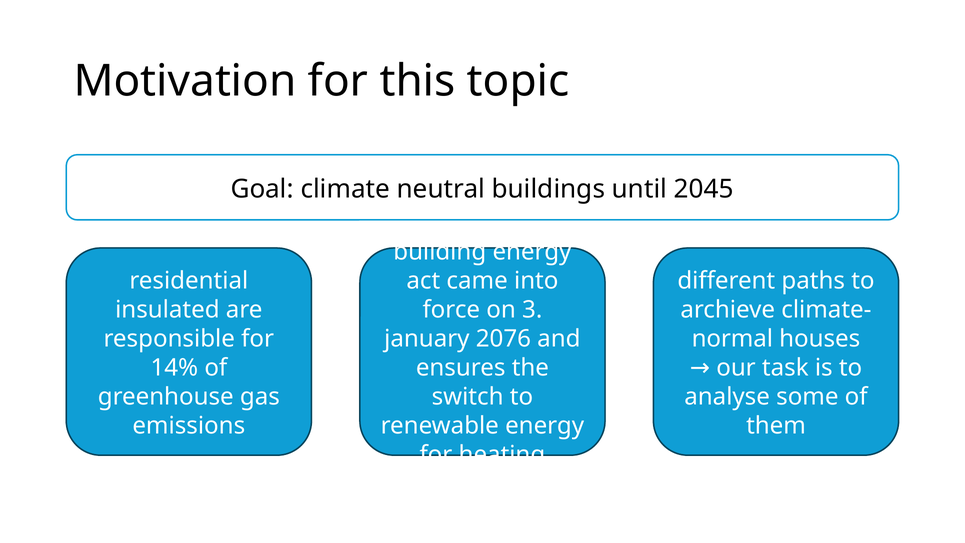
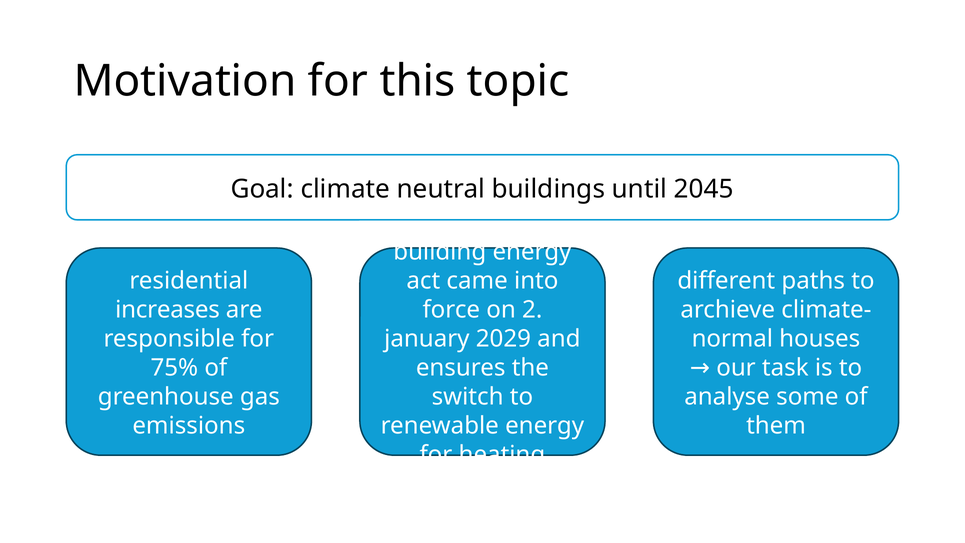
insulated: insulated -> increases (168, 310)
3: 3 -> 2 (532, 310)
2076: 2076 -> 2029 (503, 339)
14%: 14% -> 75% (174, 368)
